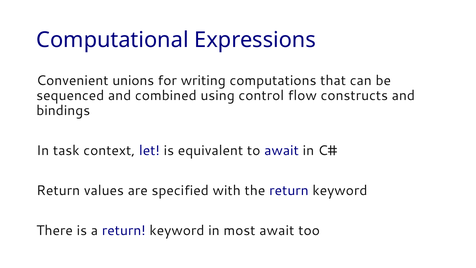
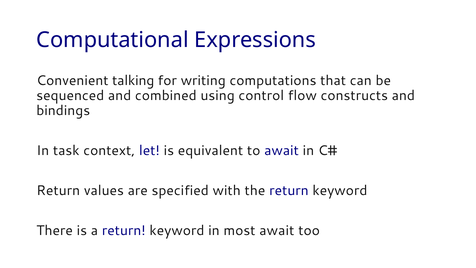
unions: unions -> talking (133, 80)
